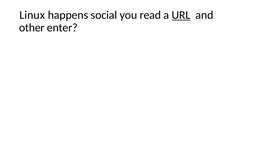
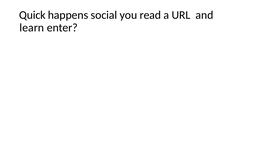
Linux: Linux -> Quick (32, 15)
URL underline: present -> none (181, 15)
other: other -> learn (32, 28)
